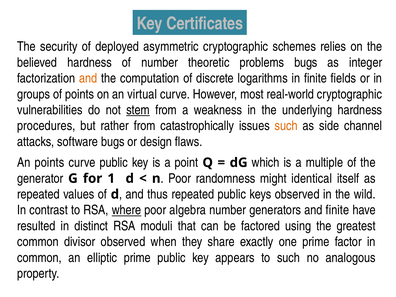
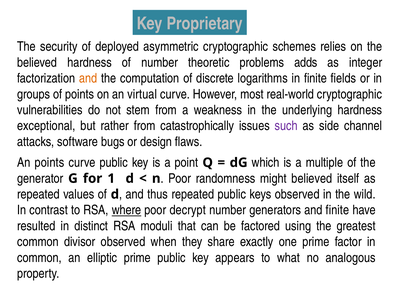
Certificates: Certificates -> Proprietary (205, 24)
problems bugs: bugs -> adds (306, 62)
stem underline: present -> none (138, 110)
procedures: procedures -> exceptional (46, 126)
such colour: orange -> purple (286, 126)
might identical: identical -> believed (312, 178)
algebra: algebra -> decrypt (188, 210)
to such: such -> what (288, 258)
